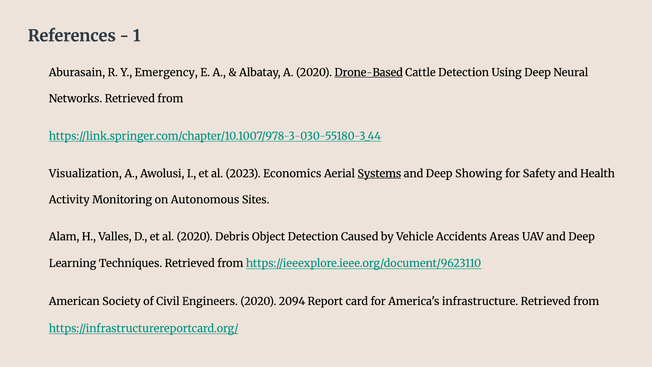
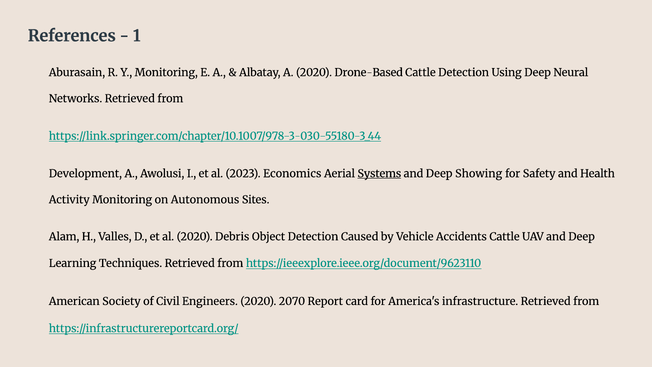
Y Emergency: Emergency -> Monitoring (166, 73)
Drone-Based underline: present -> none (369, 73)
Visualization: Visualization -> Development (85, 174)
Accidents Areas: Areas -> Cattle (504, 237)
2094: 2094 -> 2070 (292, 301)
